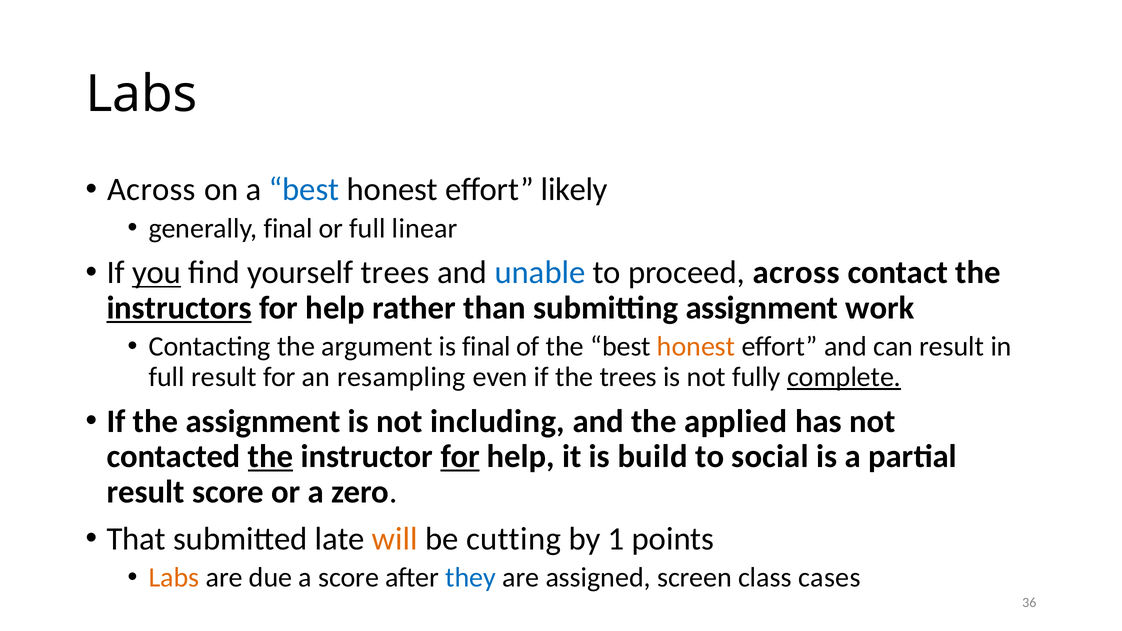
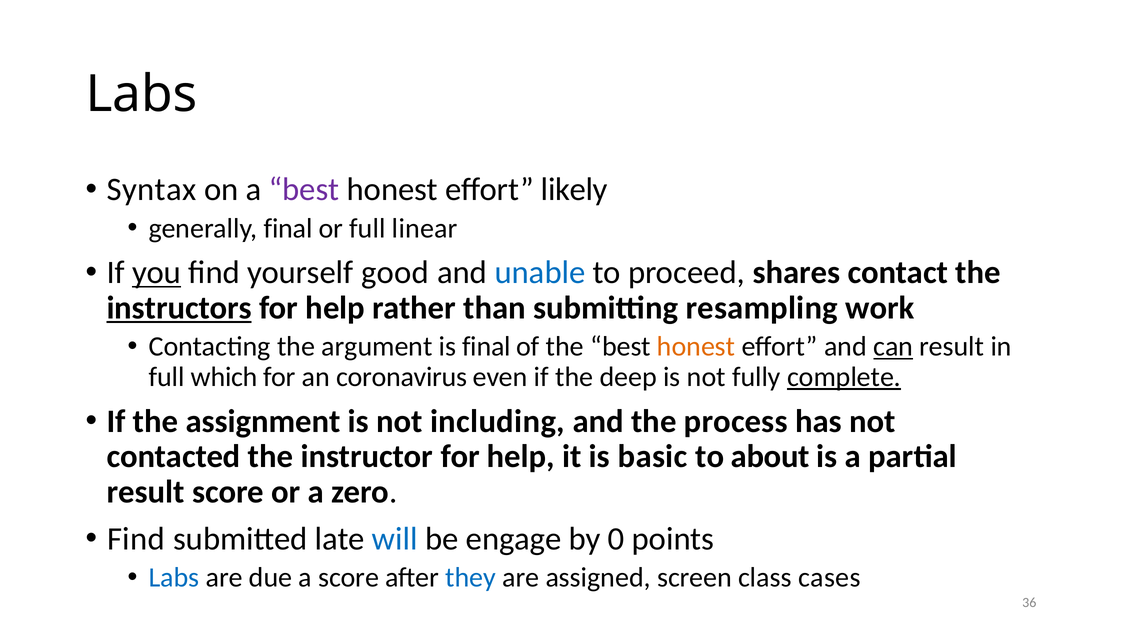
Across: Across -> Syntax (151, 190)
best colour: blue -> purple (304, 190)
yourself trees: trees -> good (395, 273)
proceed across: across -> shares (797, 273)
submitting assignment: assignment -> resampling (762, 308)
can underline: none -> present (893, 347)
full result: result -> which (224, 377)
resampling: resampling -> coronavirus (402, 377)
the trees: trees -> deep (628, 377)
applied: applied -> process (736, 421)
the underline: present -> none (271, 457)
for underline: present -> none (460, 457)
build: build -> basic (653, 457)
social: social -> about (770, 457)
That: That -> Find (136, 539)
will colour: orange -> blue (395, 539)
cutting: cutting -> engage (514, 539)
1: 1 -> 0 (616, 539)
Labs colour: orange -> blue (174, 578)
